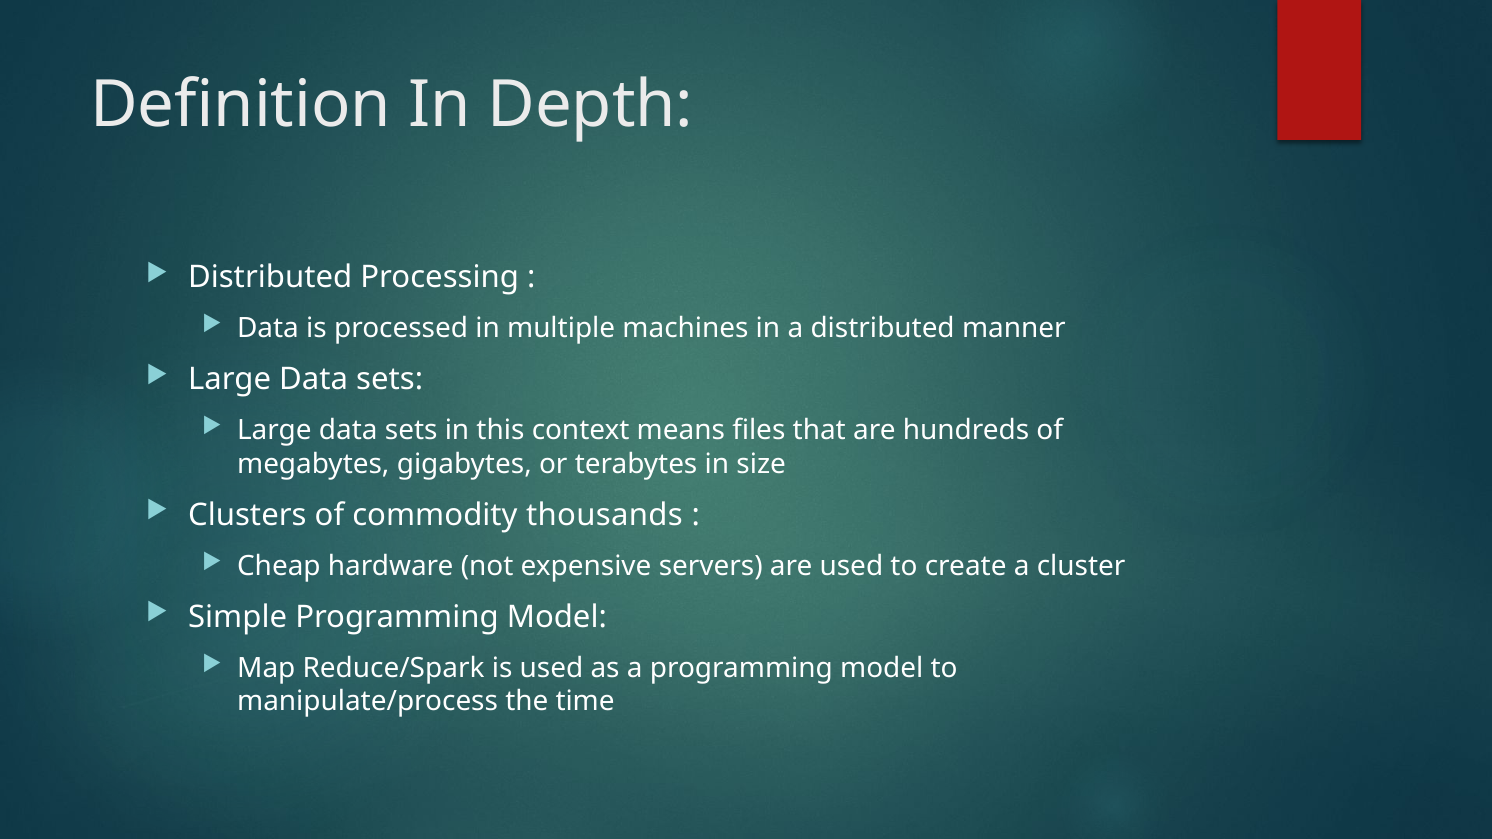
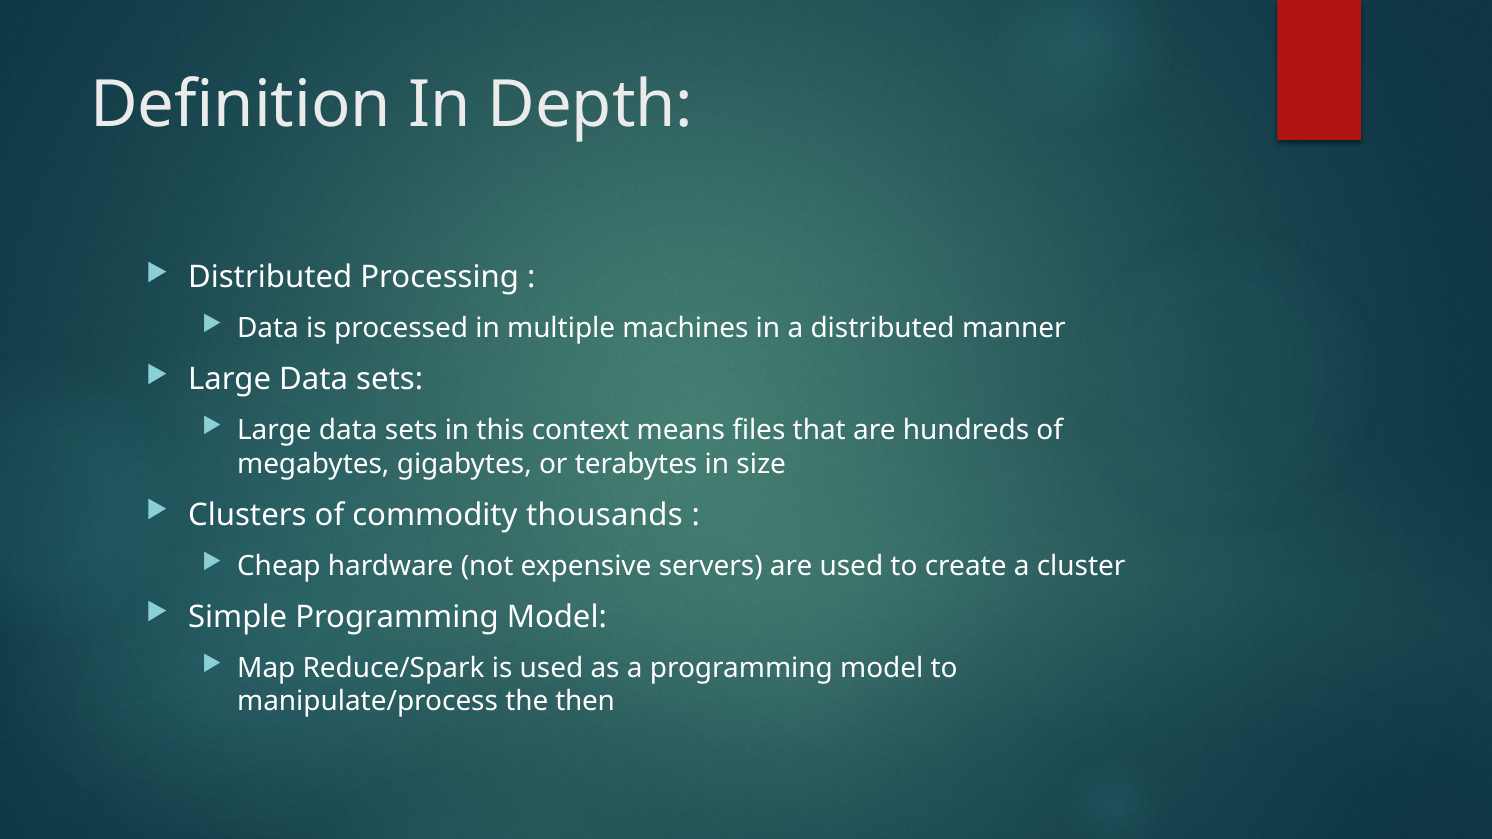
time: time -> then (585, 702)
